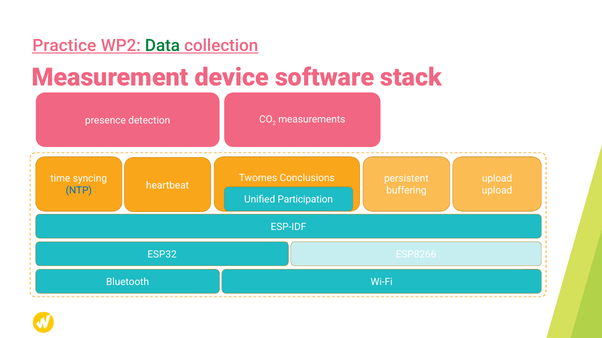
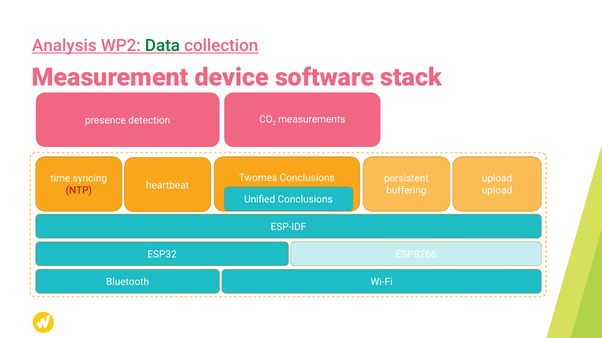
Practice: Practice -> Analysis (64, 46)
NTP colour: blue -> red (79, 191)
Unified Participation: Participation -> Conclusions (305, 200)
